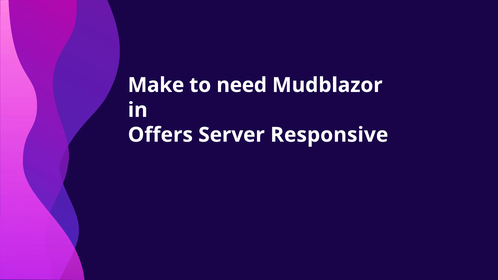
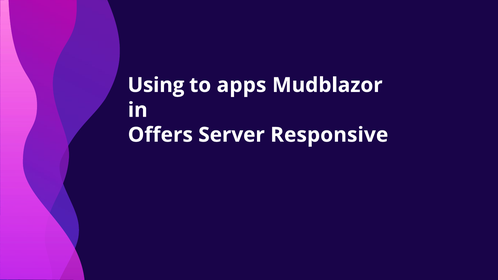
Make: Make -> Using (156, 85)
need: need -> apps (241, 85)
